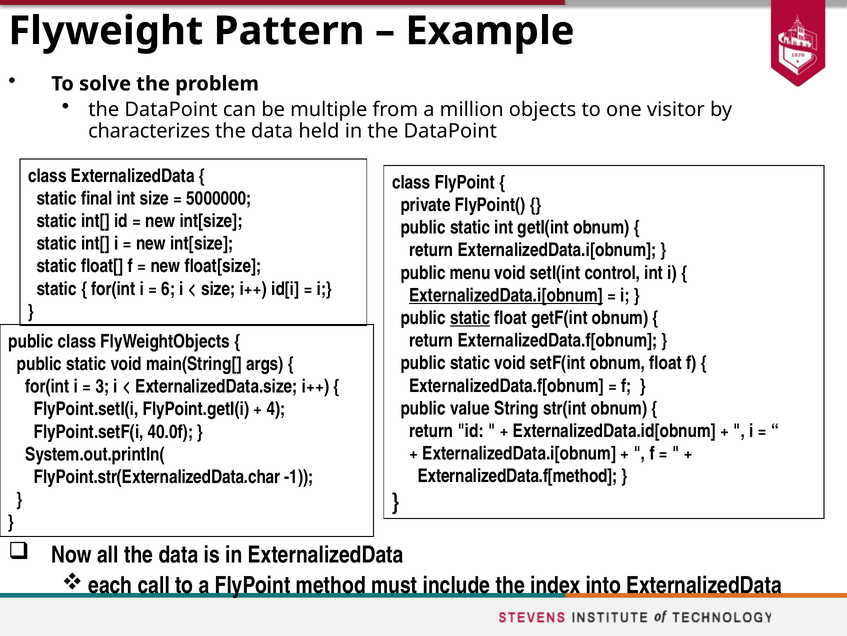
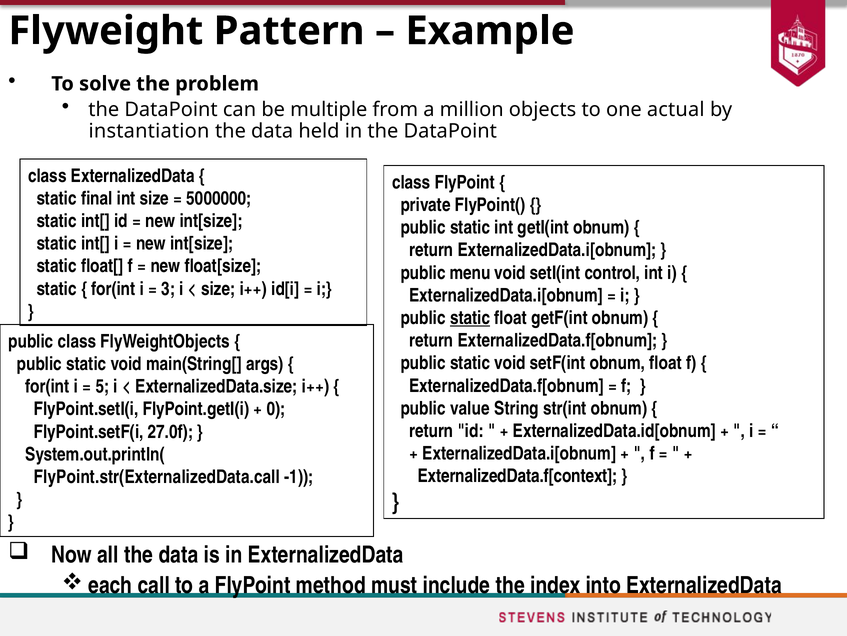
visitor: visitor -> actual (676, 110)
characterizes: characterizes -> instantiation (149, 131)
6: 6 -> 3 (168, 288)
ExternalizedData.i[obnum underline: present -> none (506, 295)
3: 3 -> 5 (102, 386)
4: 4 -> 0 (276, 409)
40.0f: 40.0f -> 27.0f (171, 431)
ExternalizedData.f[method: ExternalizedData.f[method -> ExternalizedData.f[context (518, 476)
FlyPoint.str(ExternalizedData.char: FlyPoint.str(ExternalizedData.char -> FlyPoint.str(ExternalizedData.call (157, 476)
